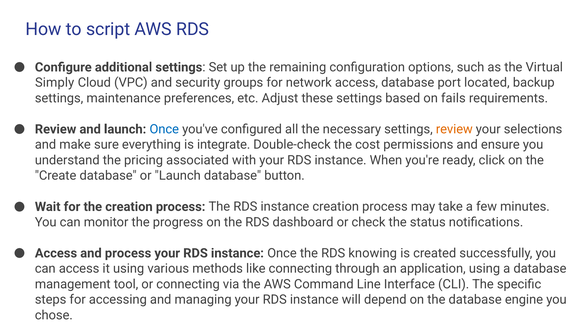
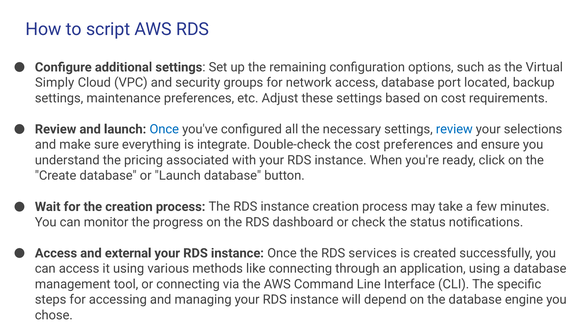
on fails: fails -> cost (453, 98)
review colour: orange -> blue (454, 129)
cost permissions: permissions -> preferences (418, 145)
and process: process -> external (128, 253)
knowing: knowing -> services (373, 253)
